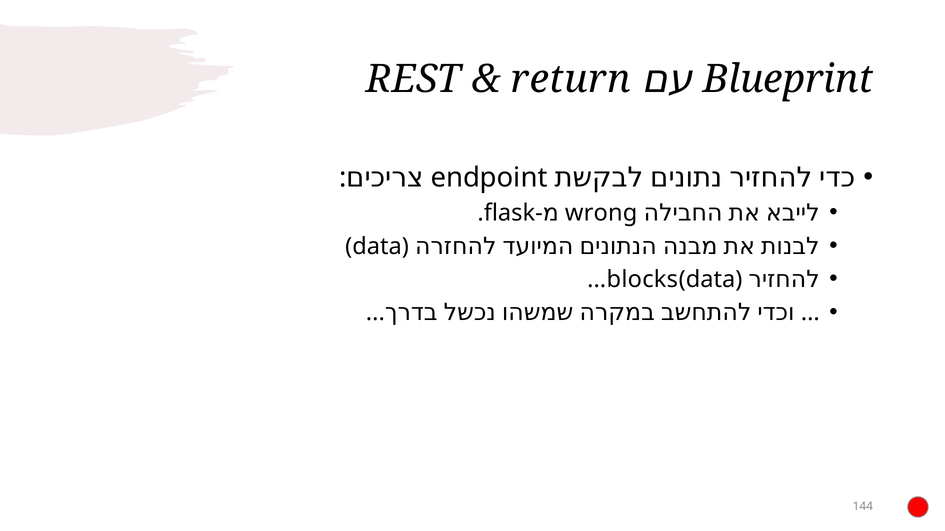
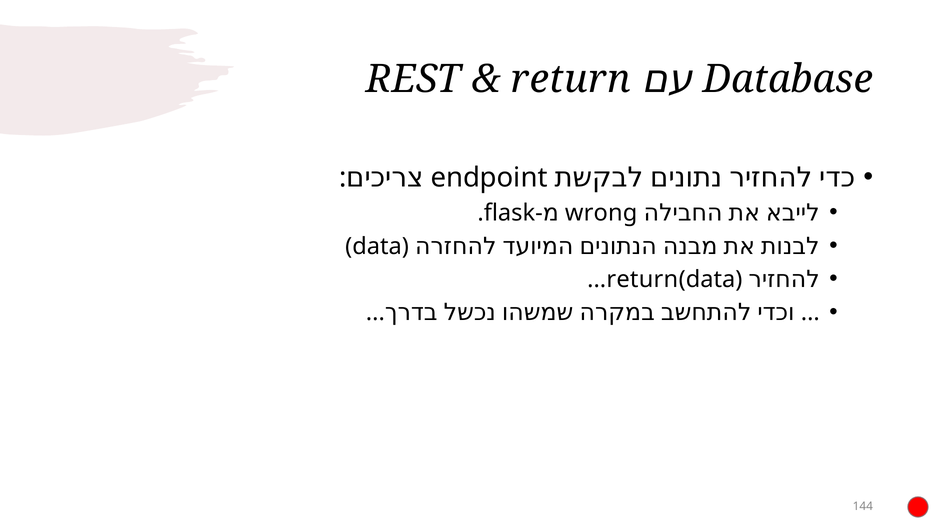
Blueprint: Blueprint -> Database (788, 79)
blocks: blocks -> return (642, 280)
